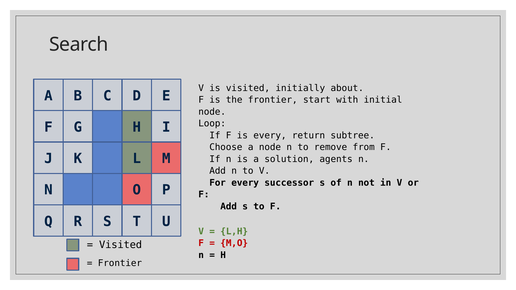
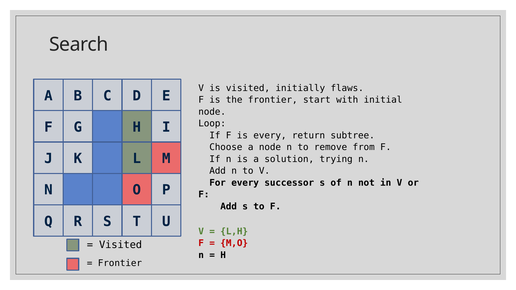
about: about -> flaws (347, 88)
agents: agents -> trying (336, 159)
